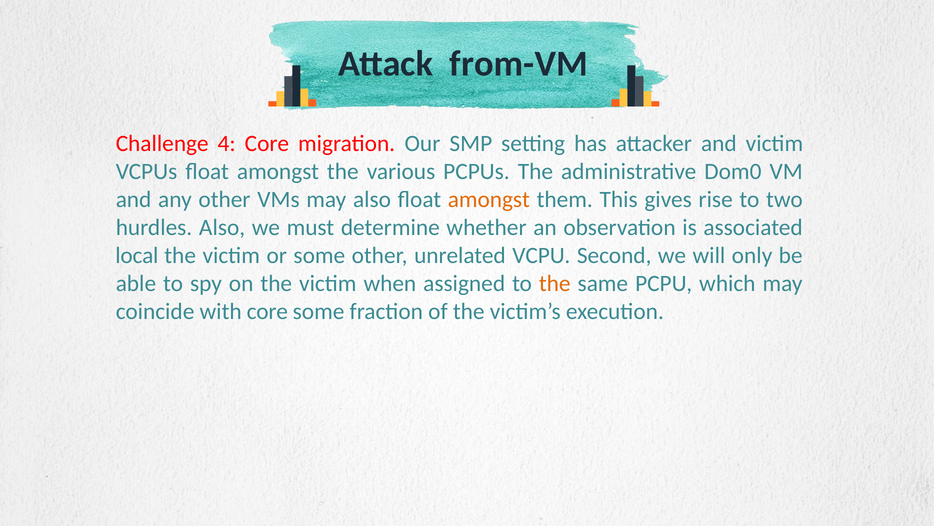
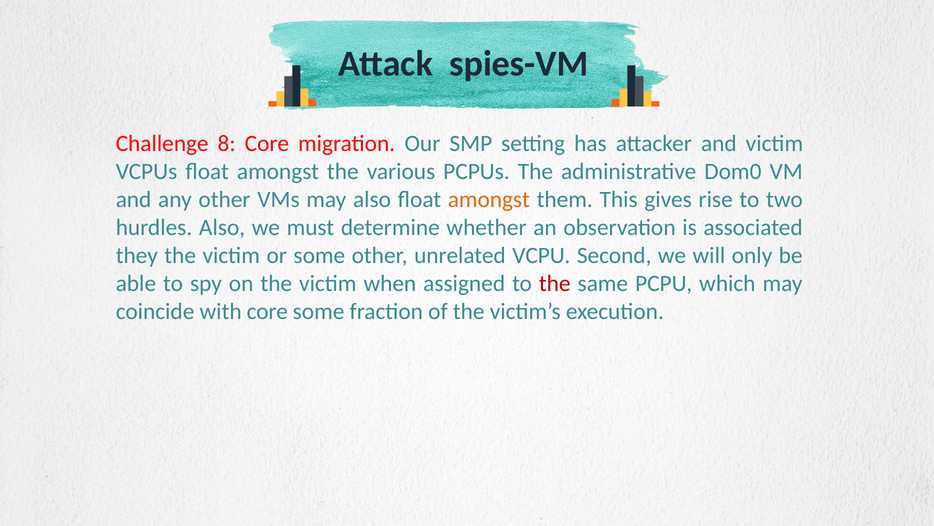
from-VM: from-VM -> spies-VM (519, 64)
4: 4 -> 8 (227, 143)
local: local -> they (137, 255)
the colour: orange -> red (555, 283)
